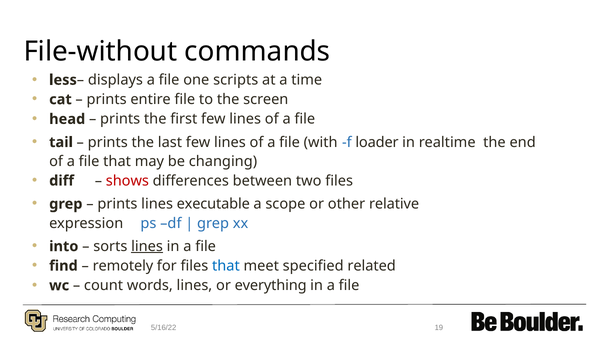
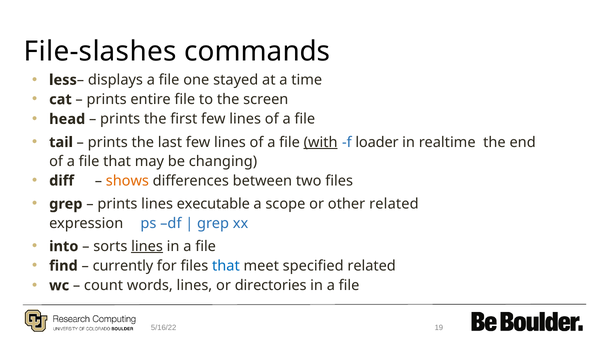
File-without: File-without -> File-slashes (100, 52)
scripts: scripts -> stayed (236, 80)
with underline: none -> present (321, 142)
shows colour: red -> orange (127, 181)
other relative: relative -> related (394, 204)
remotely: remotely -> currently (123, 265)
everything: everything -> directories (271, 285)
